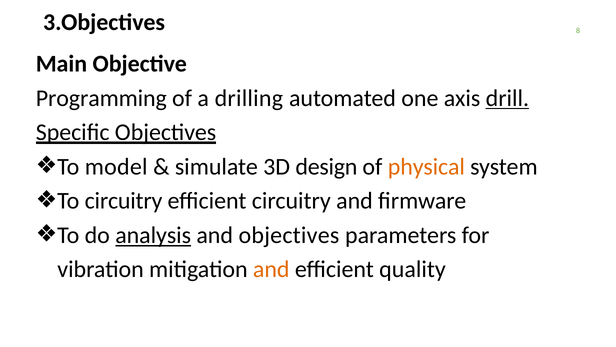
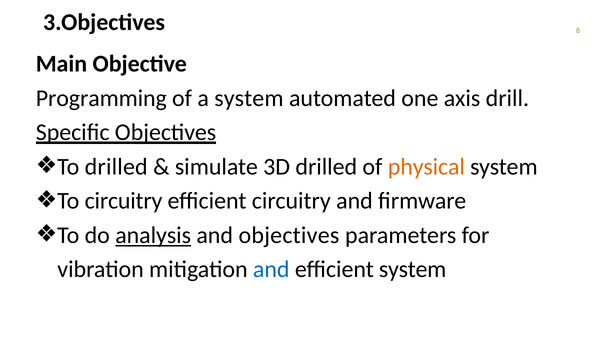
a drilling: drilling -> system (249, 98)
drill underline: present -> none (507, 98)
To model: model -> drilled (116, 167)
3D design: design -> drilled (326, 167)
and colour: orange -> blue (271, 269)
efficient quality: quality -> system (413, 269)
